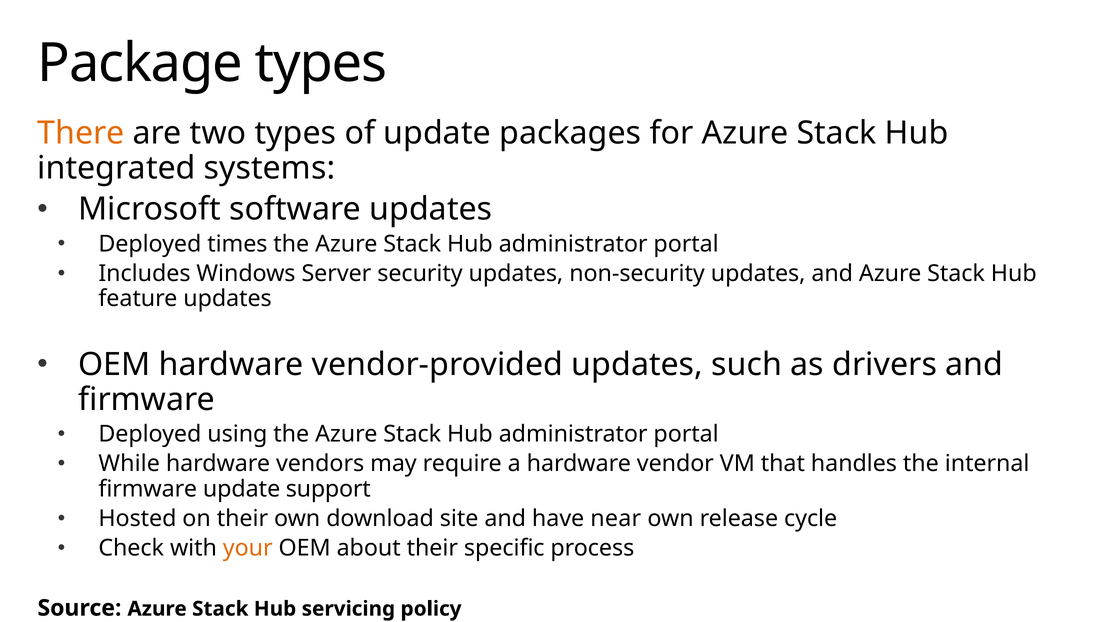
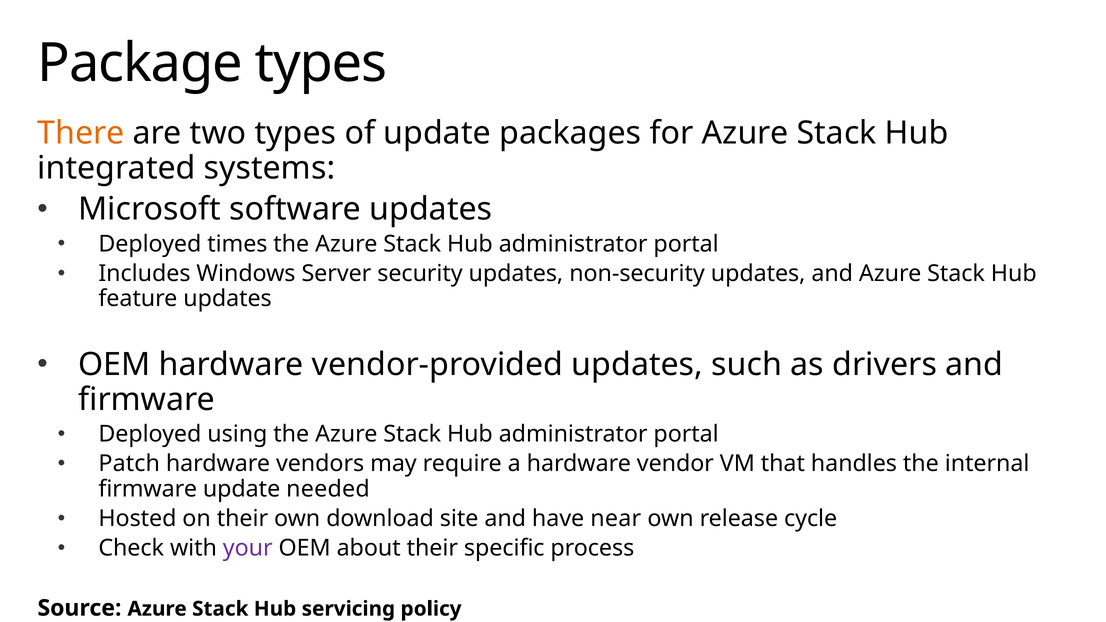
While: While -> Patch (129, 464)
support: support -> needed (328, 489)
your colour: orange -> purple (248, 548)
